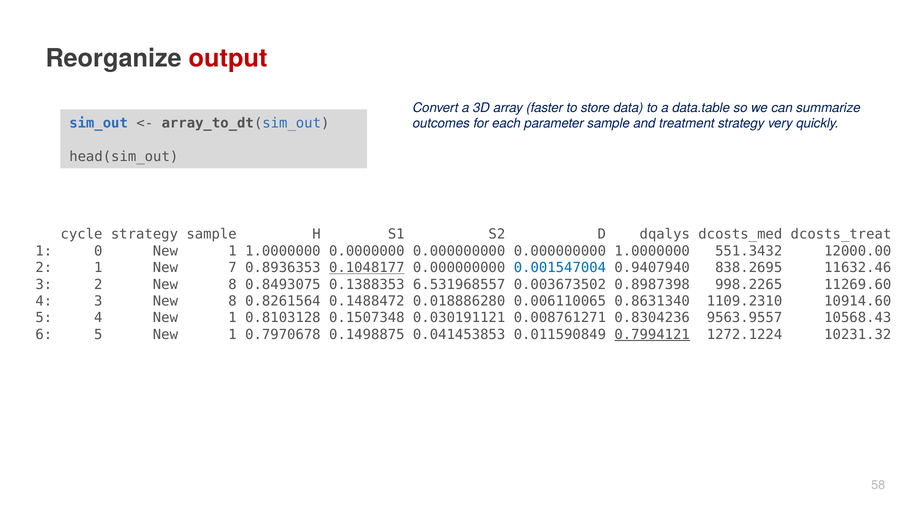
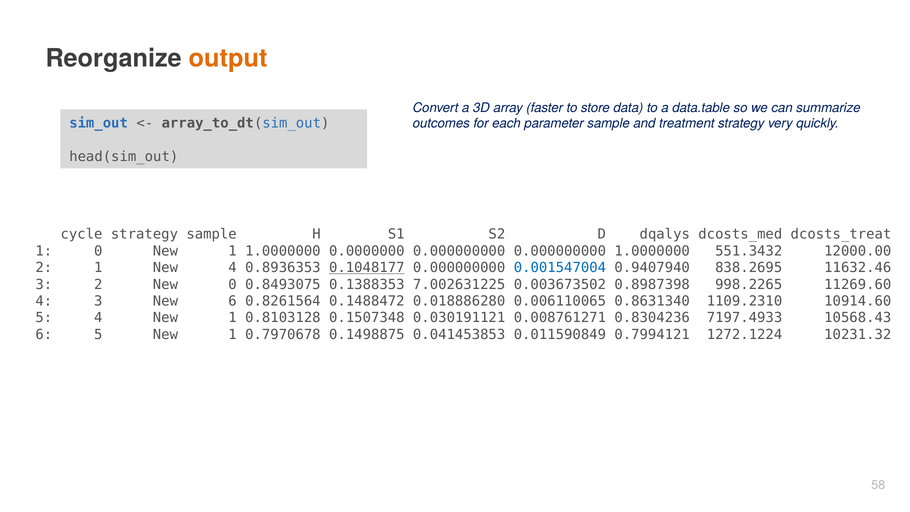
output colour: red -> orange (228, 59)
New 7: 7 -> 4 (232, 268)
2 New 8: 8 -> 0 (232, 284)
6.531968557: 6.531968557 -> 7.002631225 (459, 284)
3 New 8: 8 -> 6 (232, 301)
9563.9557: 9563.9557 -> 7197.4933 (745, 318)
0.7994121 underline: present -> none (652, 334)
